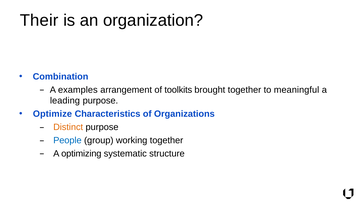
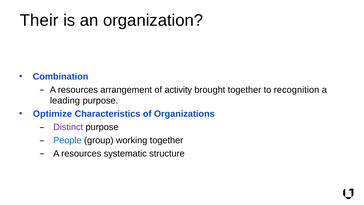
examples: examples -> resources (78, 90)
toolkits: toolkits -> activity (178, 90)
meaningful: meaningful -> recognition (297, 90)
Distinct colour: orange -> purple (68, 127)
optimizing: optimizing -> resources (81, 153)
